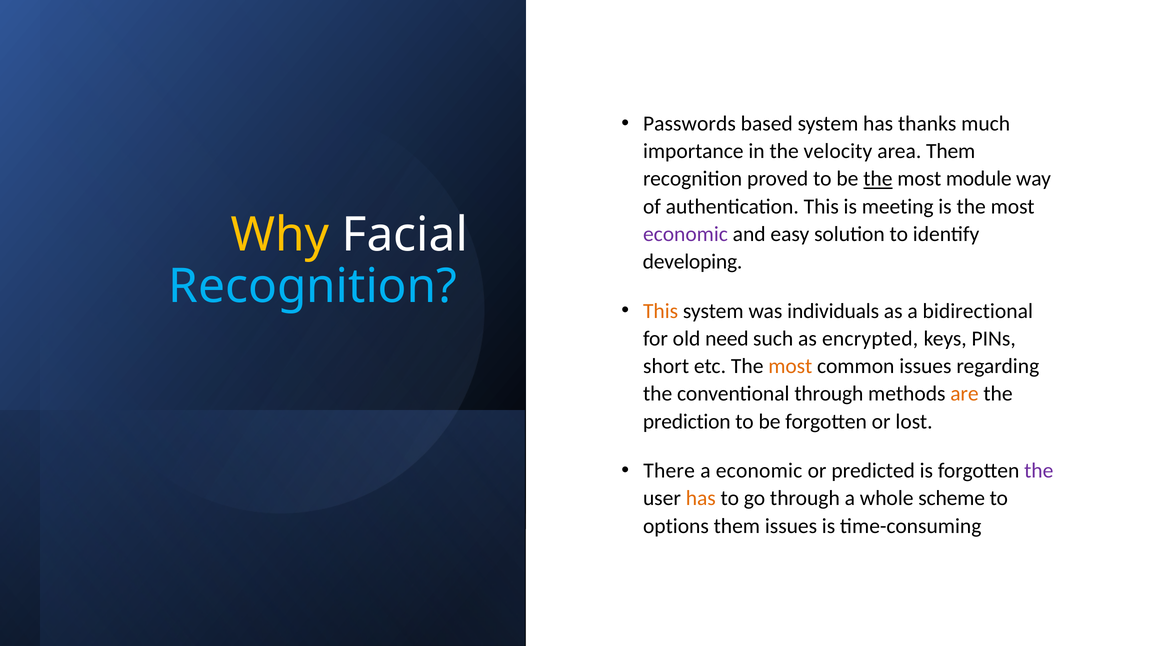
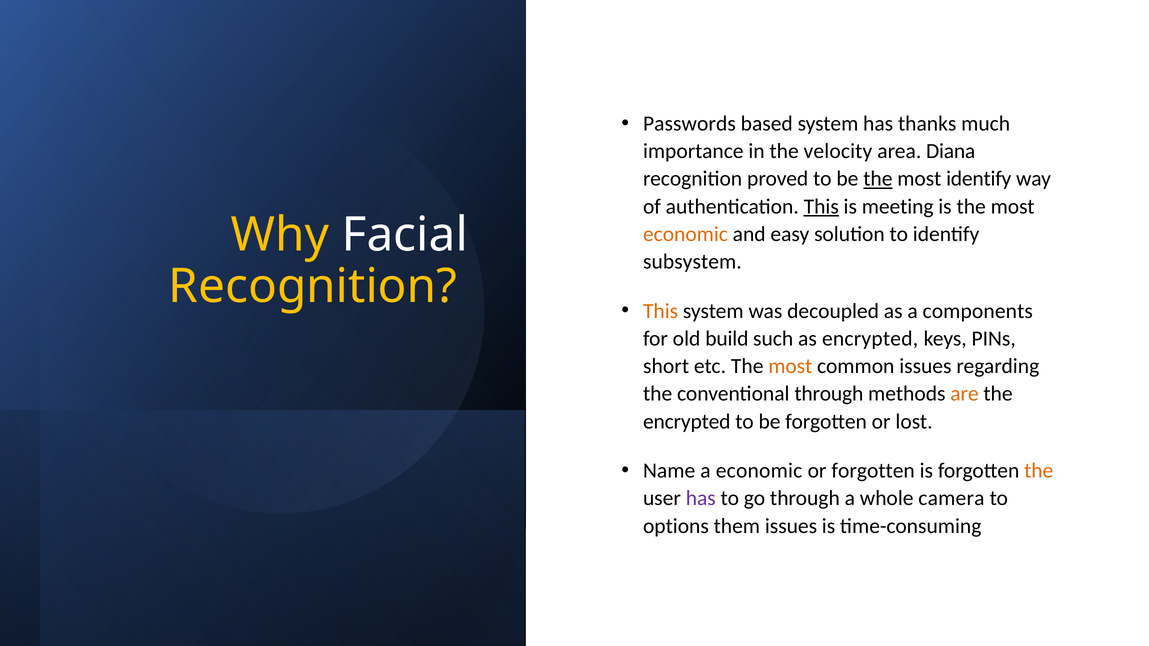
area Them: Them -> Diana (951, 151)
most module: module -> identify (979, 179)
This underline: none -> present (821, 207)
economic colour: purple -> orange (685, 234)
developing: developing -> subsystem (692, 262)
Recognition colour: light blue -> yellow (313, 287)
individuals: individuals -> decoupled (833, 311)
bidirectional: bidirectional -> components (978, 311)
need: need -> build (727, 339)
prediction: prediction -> encrypted (687, 422)
There: There -> Name (669, 471)
or predicted: predicted -> forgotten (873, 471)
the colour: purple -> orange (1039, 471)
has colour: orange -> purple (701, 499)
scheme: scheme -> camera (951, 499)
